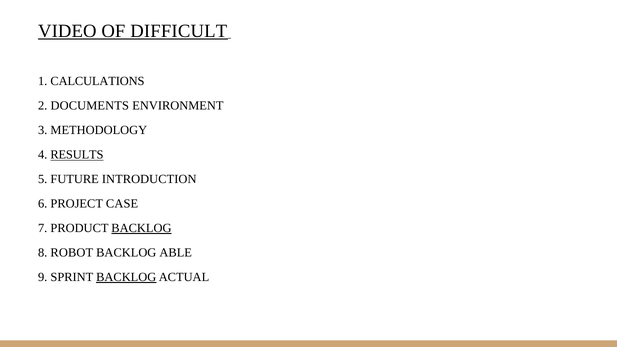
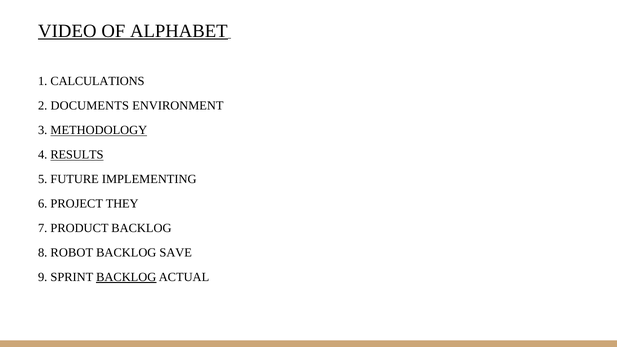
DIFFICULT: DIFFICULT -> ALPHABET (179, 31)
METHODOLOGY underline: none -> present (99, 130)
INTRODUCTION: INTRODUCTION -> IMPLEMENTING (149, 179)
CASE: CASE -> THEY (122, 204)
BACKLOG underline: present -> none (141, 228)
ABLE: ABLE -> SAVE (176, 253)
